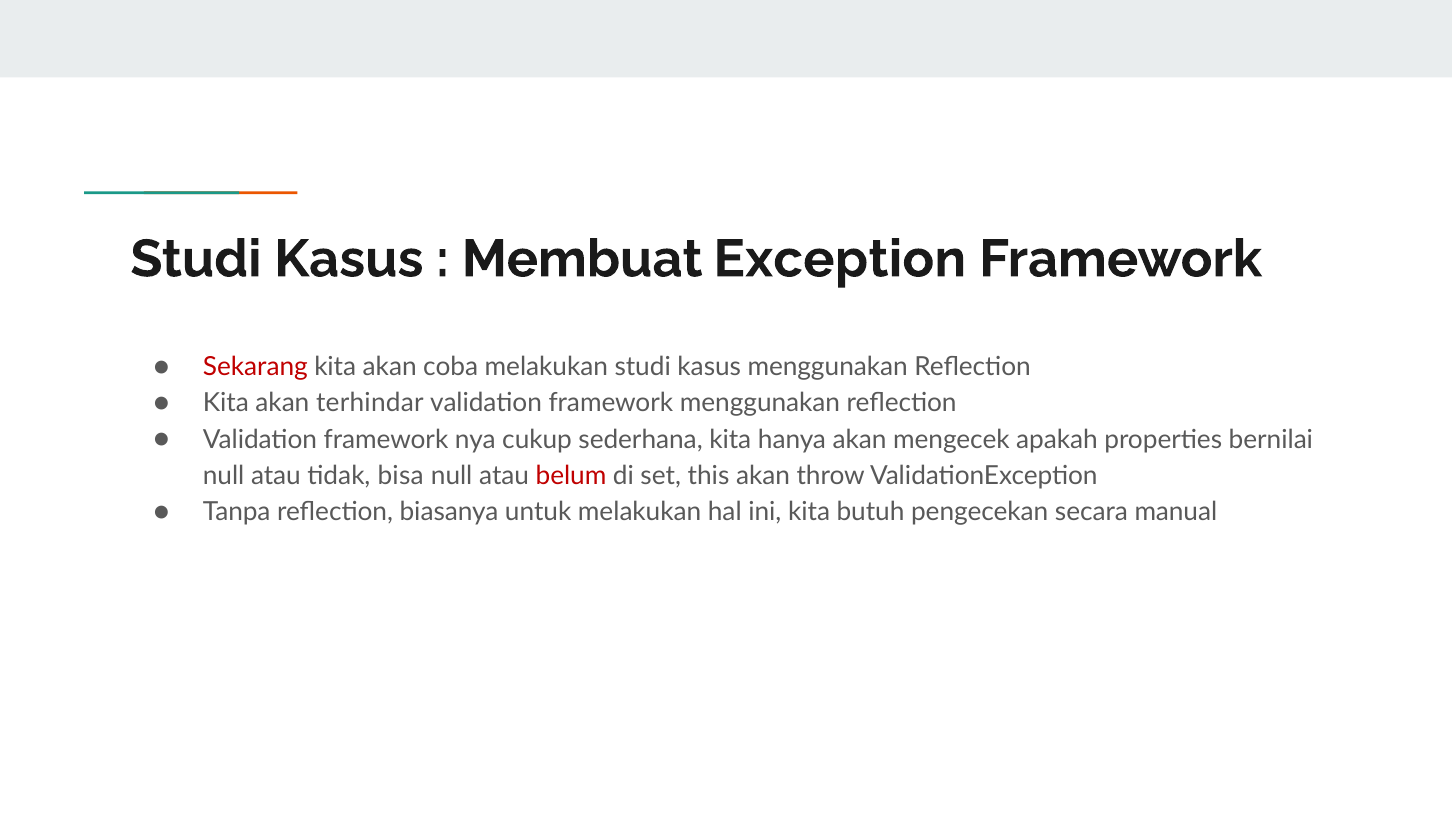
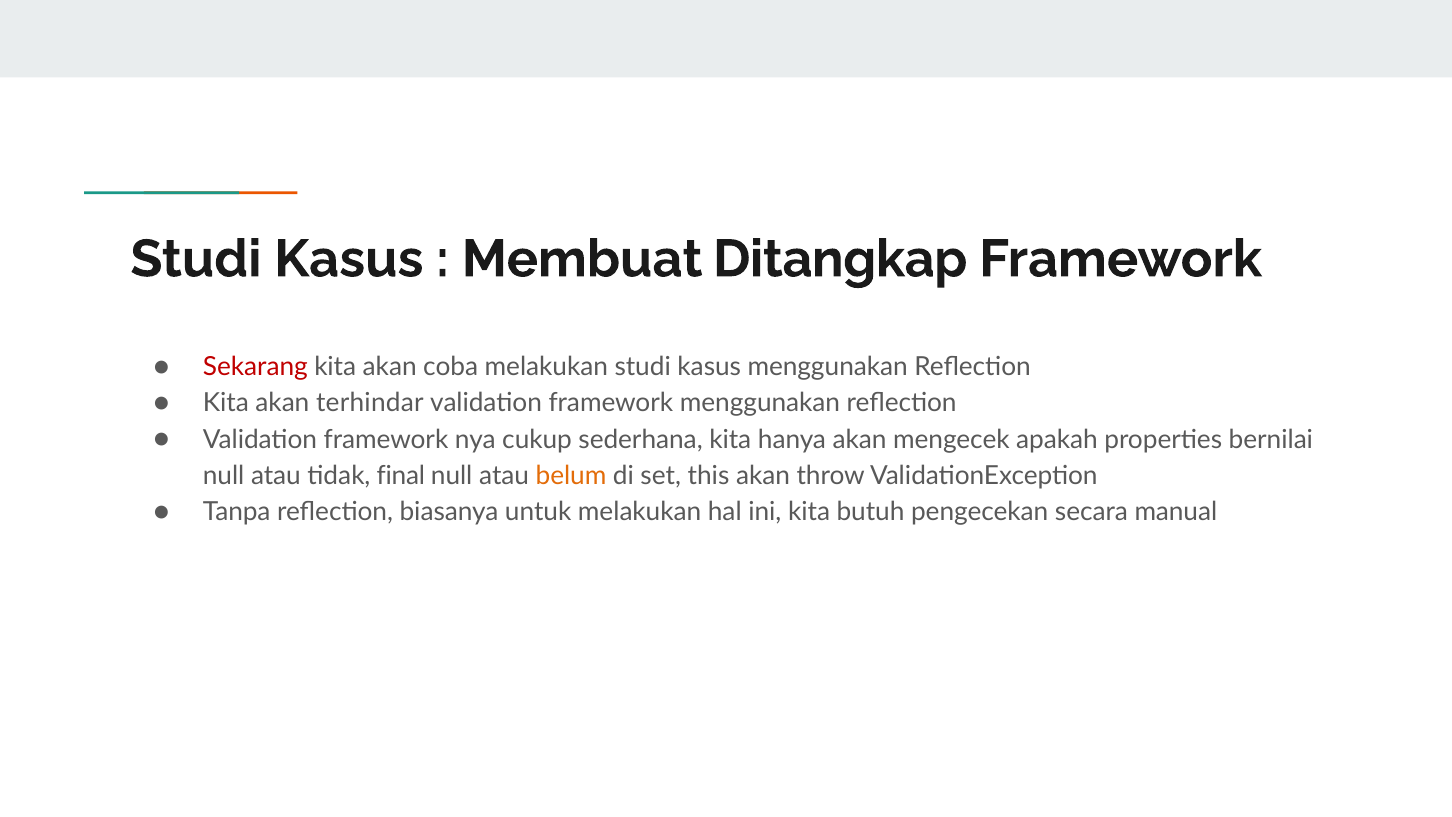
Exception: Exception -> Ditangkap (840, 259)
bisa: bisa -> final (401, 475)
belum colour: red -> orange (571, 475)
